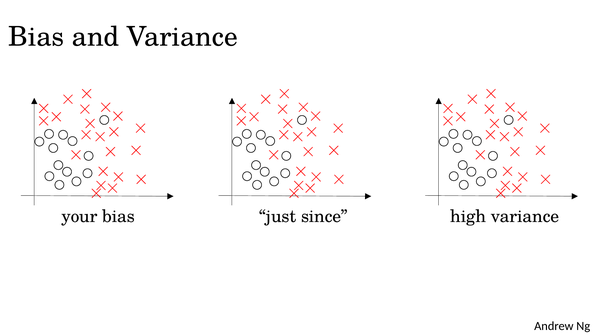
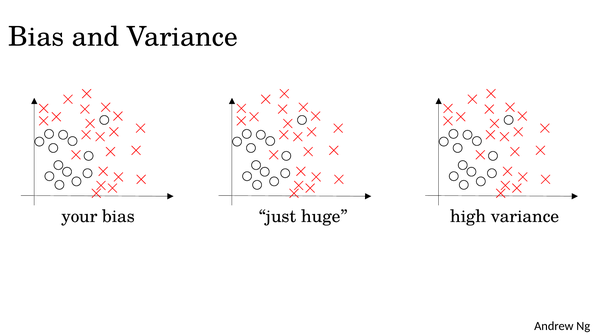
since: since -> huge (324, 216)
